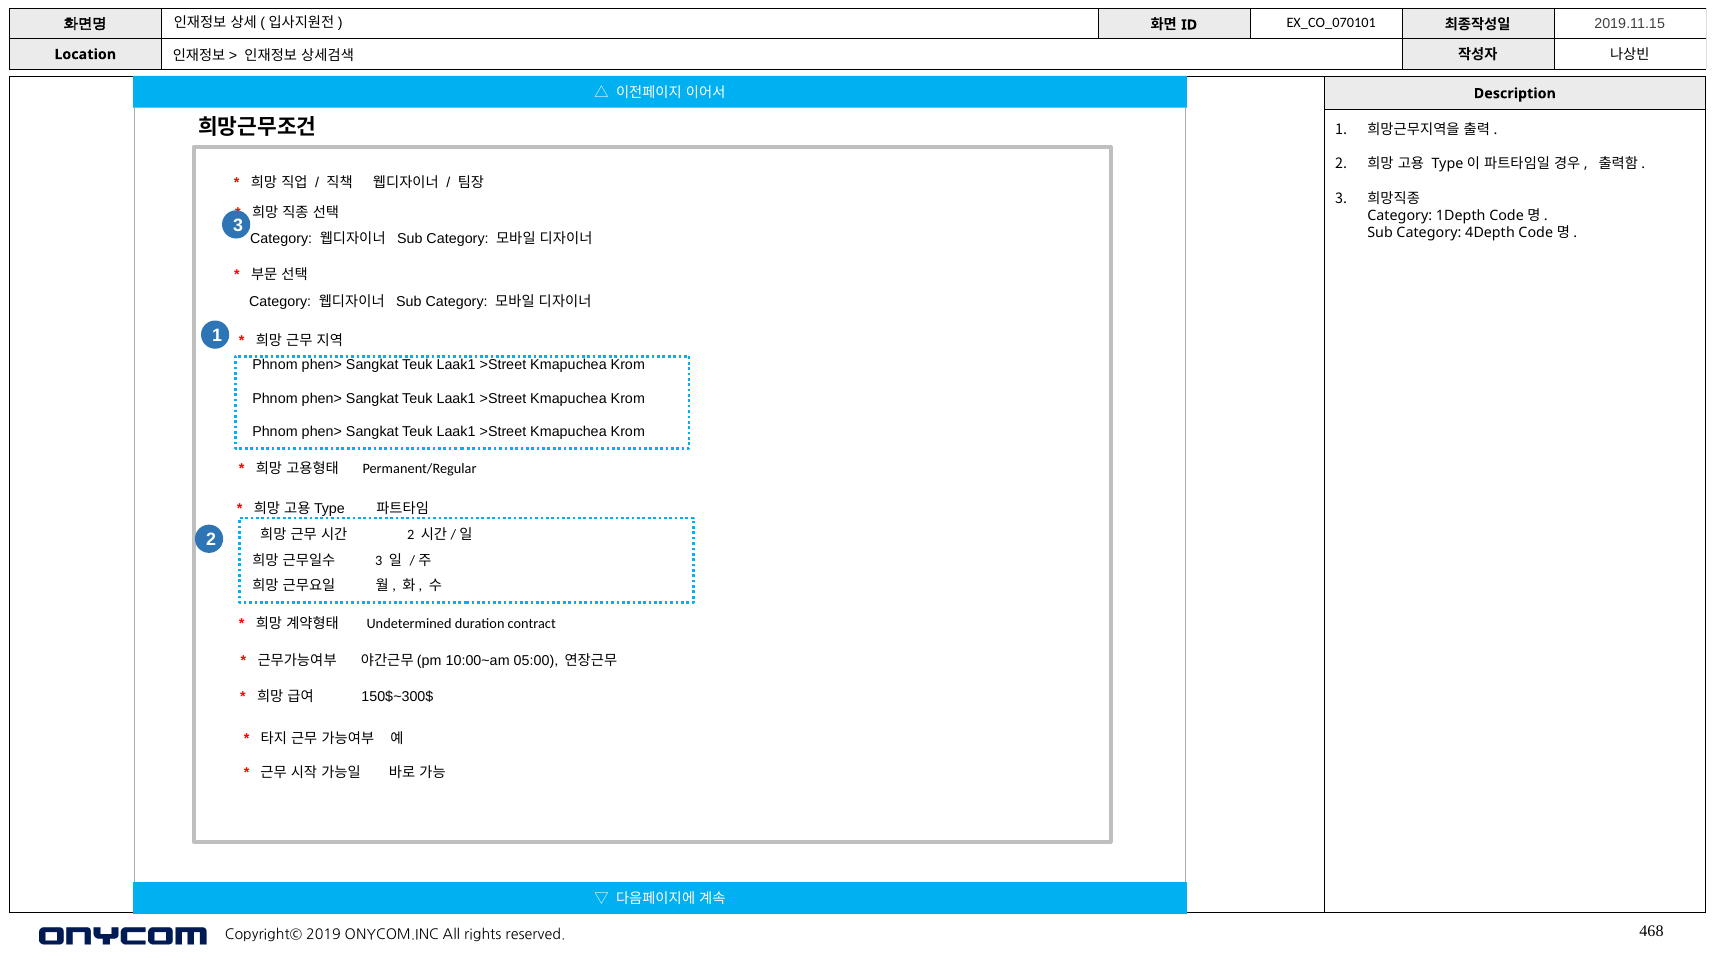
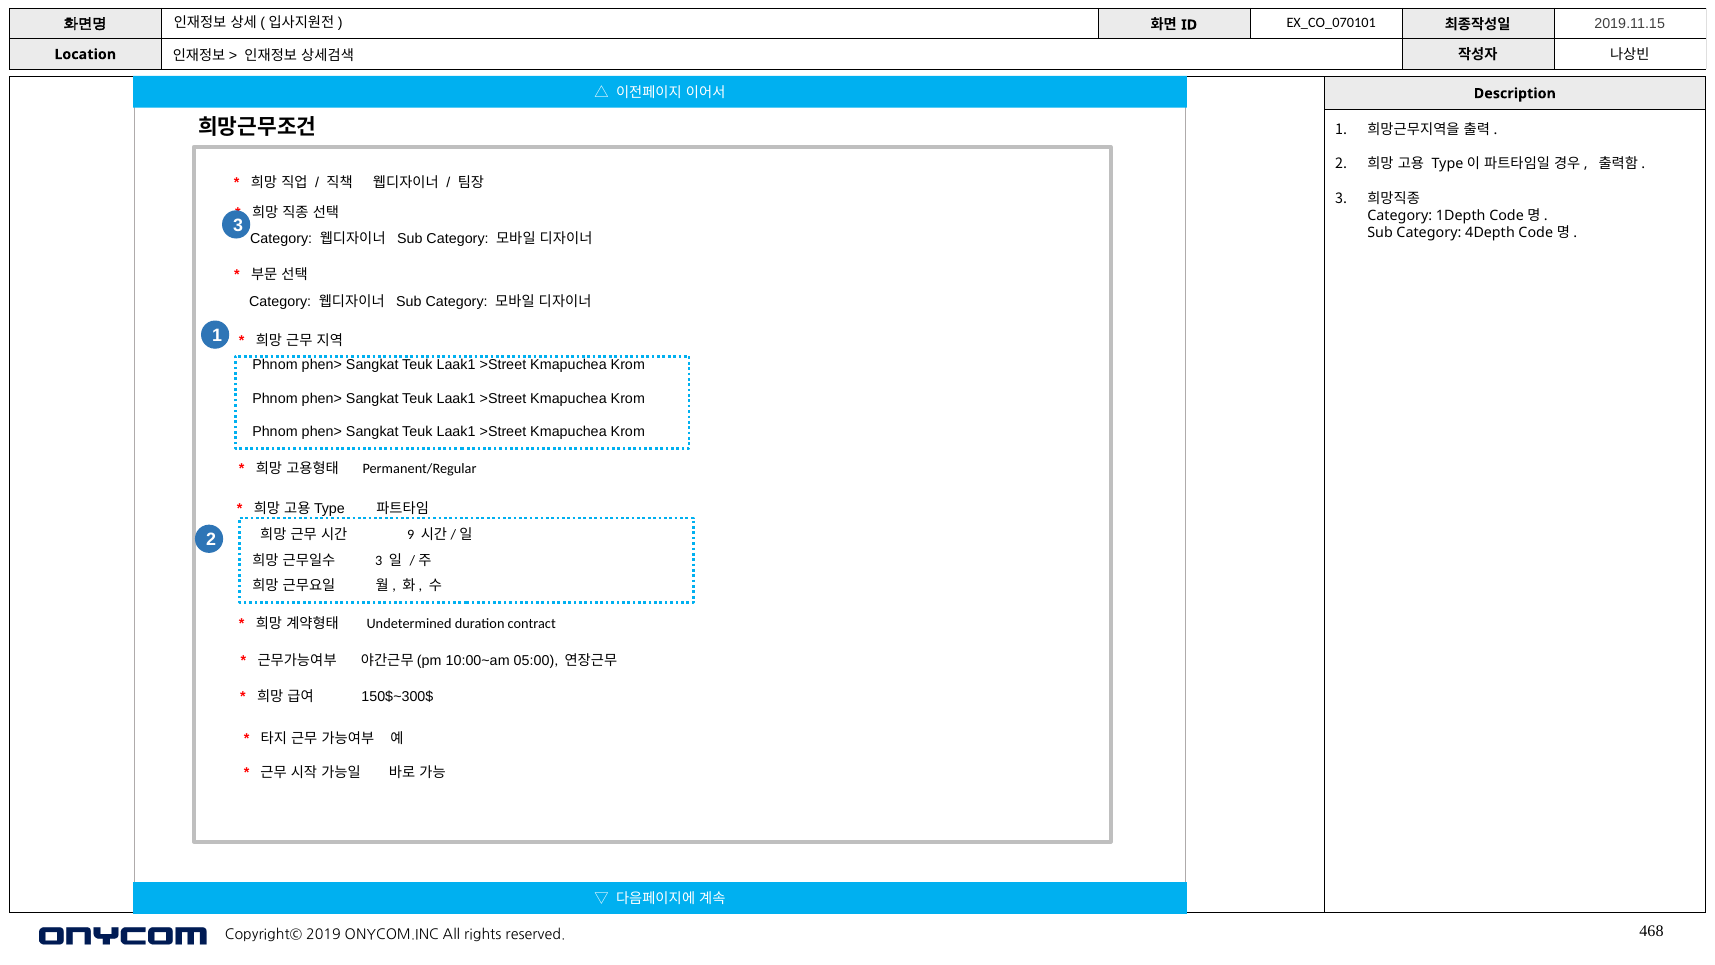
2: 2 -> 9 (411, 535)
